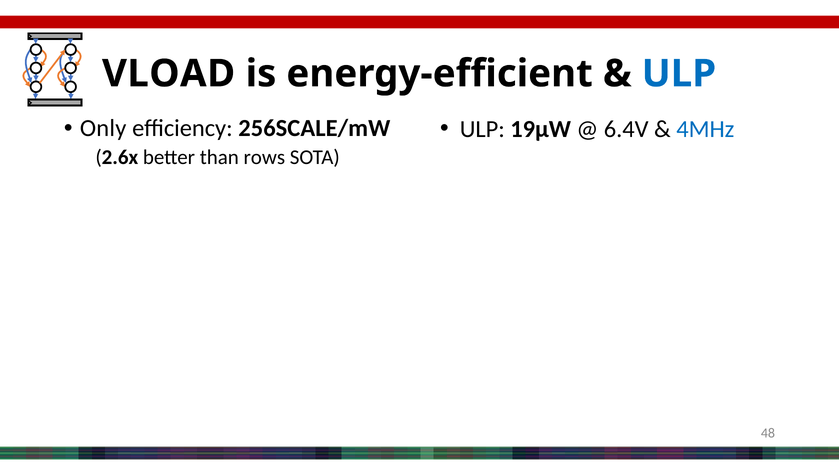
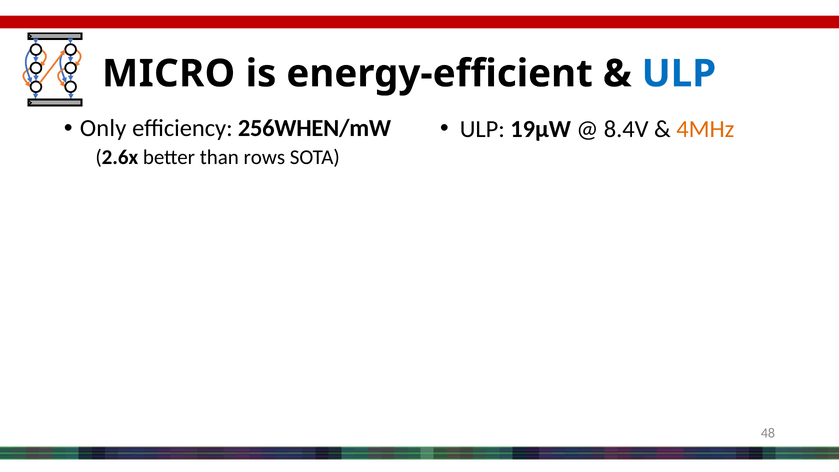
VLOAD: VLOAD -> MICRO (169, 74)
256SCALE/mW: 256SCALE/mW -> 256WHEN/mW (315, 128)
6.4V: 6.4V -> 8.4V (626, 129)
4MHz colour: blue -> orange (705, 129)
